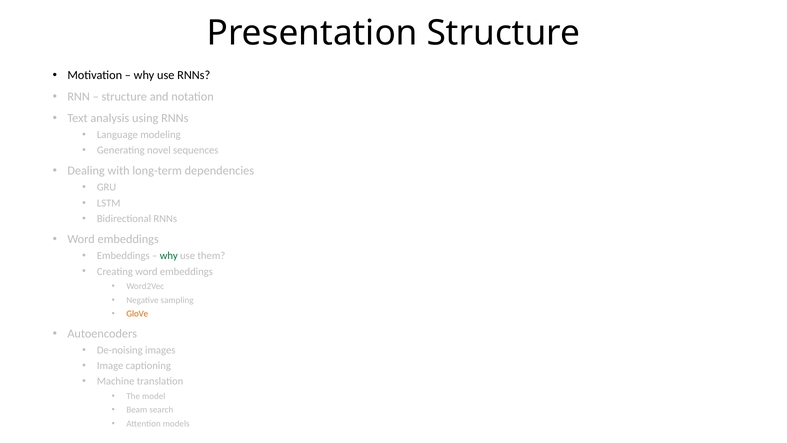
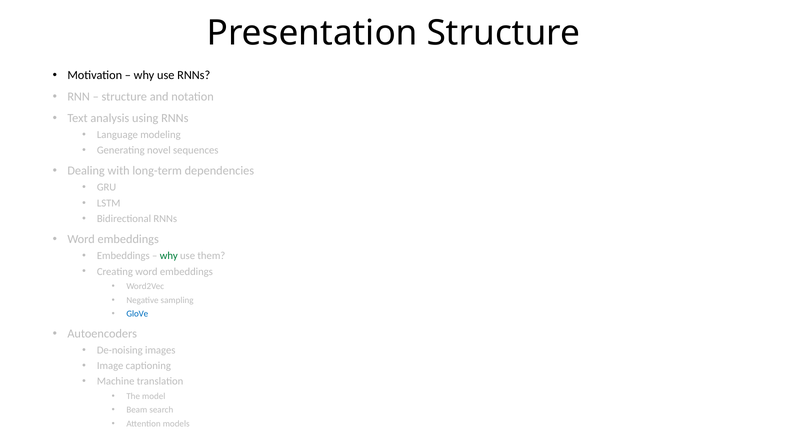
GloVe colour: orange -> blue (137, 314)
